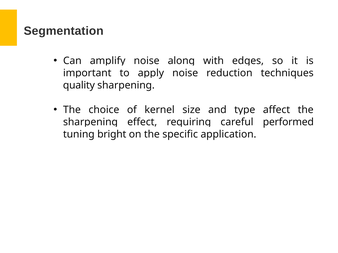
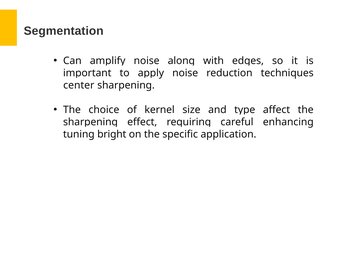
quality: quality -> center (79, 85)
performed: performed -> enhancing (288, 122)
